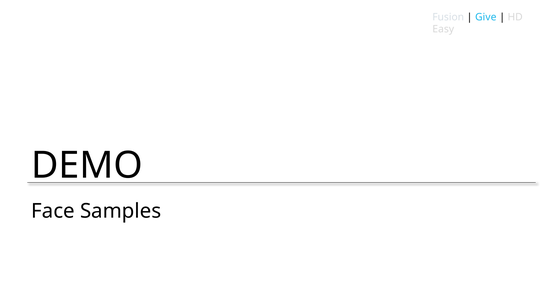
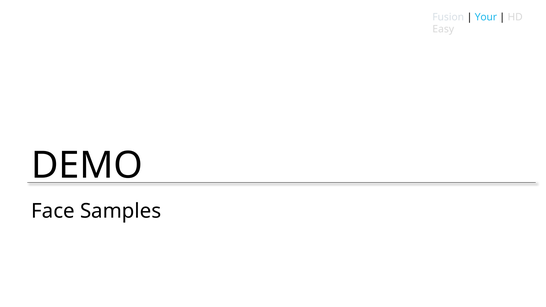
Give: Give -> Your (486, 17)
